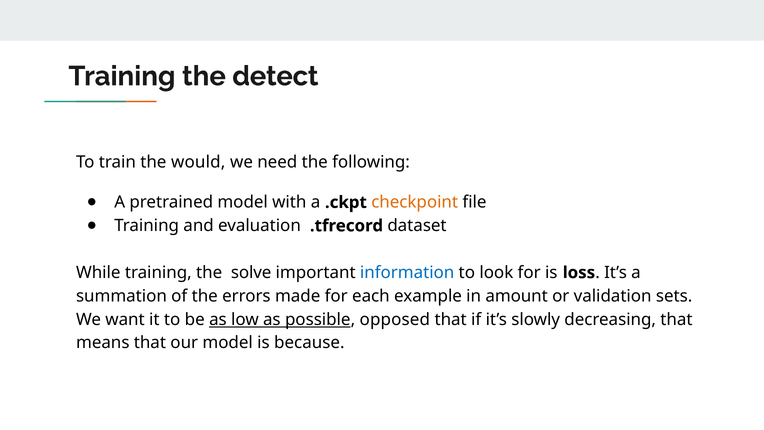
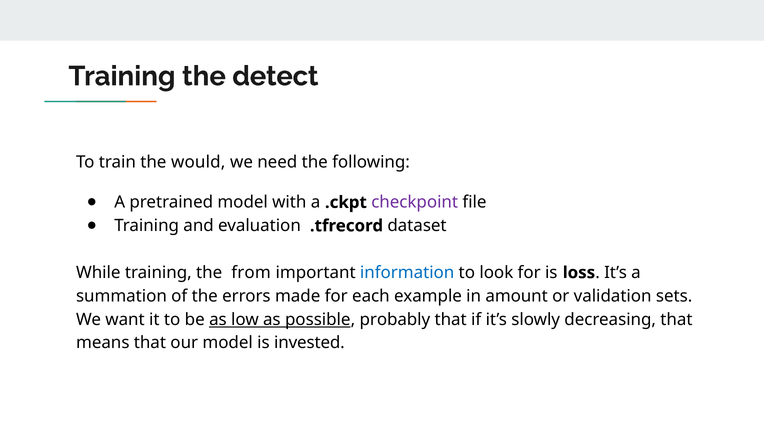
checkpoint colour: orange -> purple (415, 202)
solve: solve -> from (251, 272)
opposed: opposed -> probably (395, 319)
because: because -> invested (309, 343)
